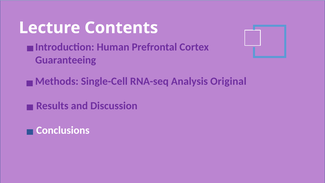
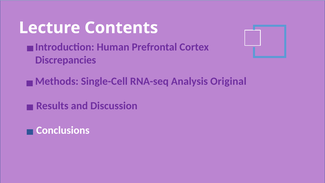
Guaranteeing: Guaranteeing -> Discrepancies (66, 60)
